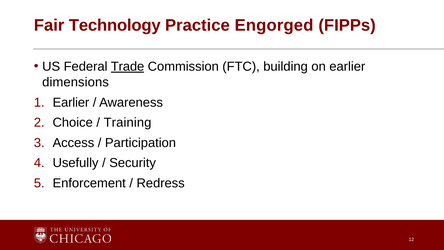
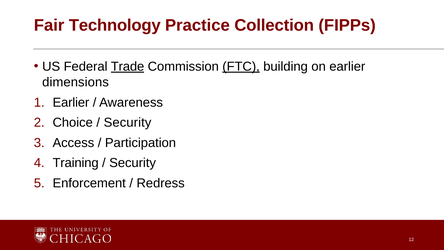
Engorged: Engorged -> Collection (274, 25)
FTC underline: none -> present (241, 67)
Training: Training -> Security (128, 122)
Usefully: Usefully -> Training (76, 163)
